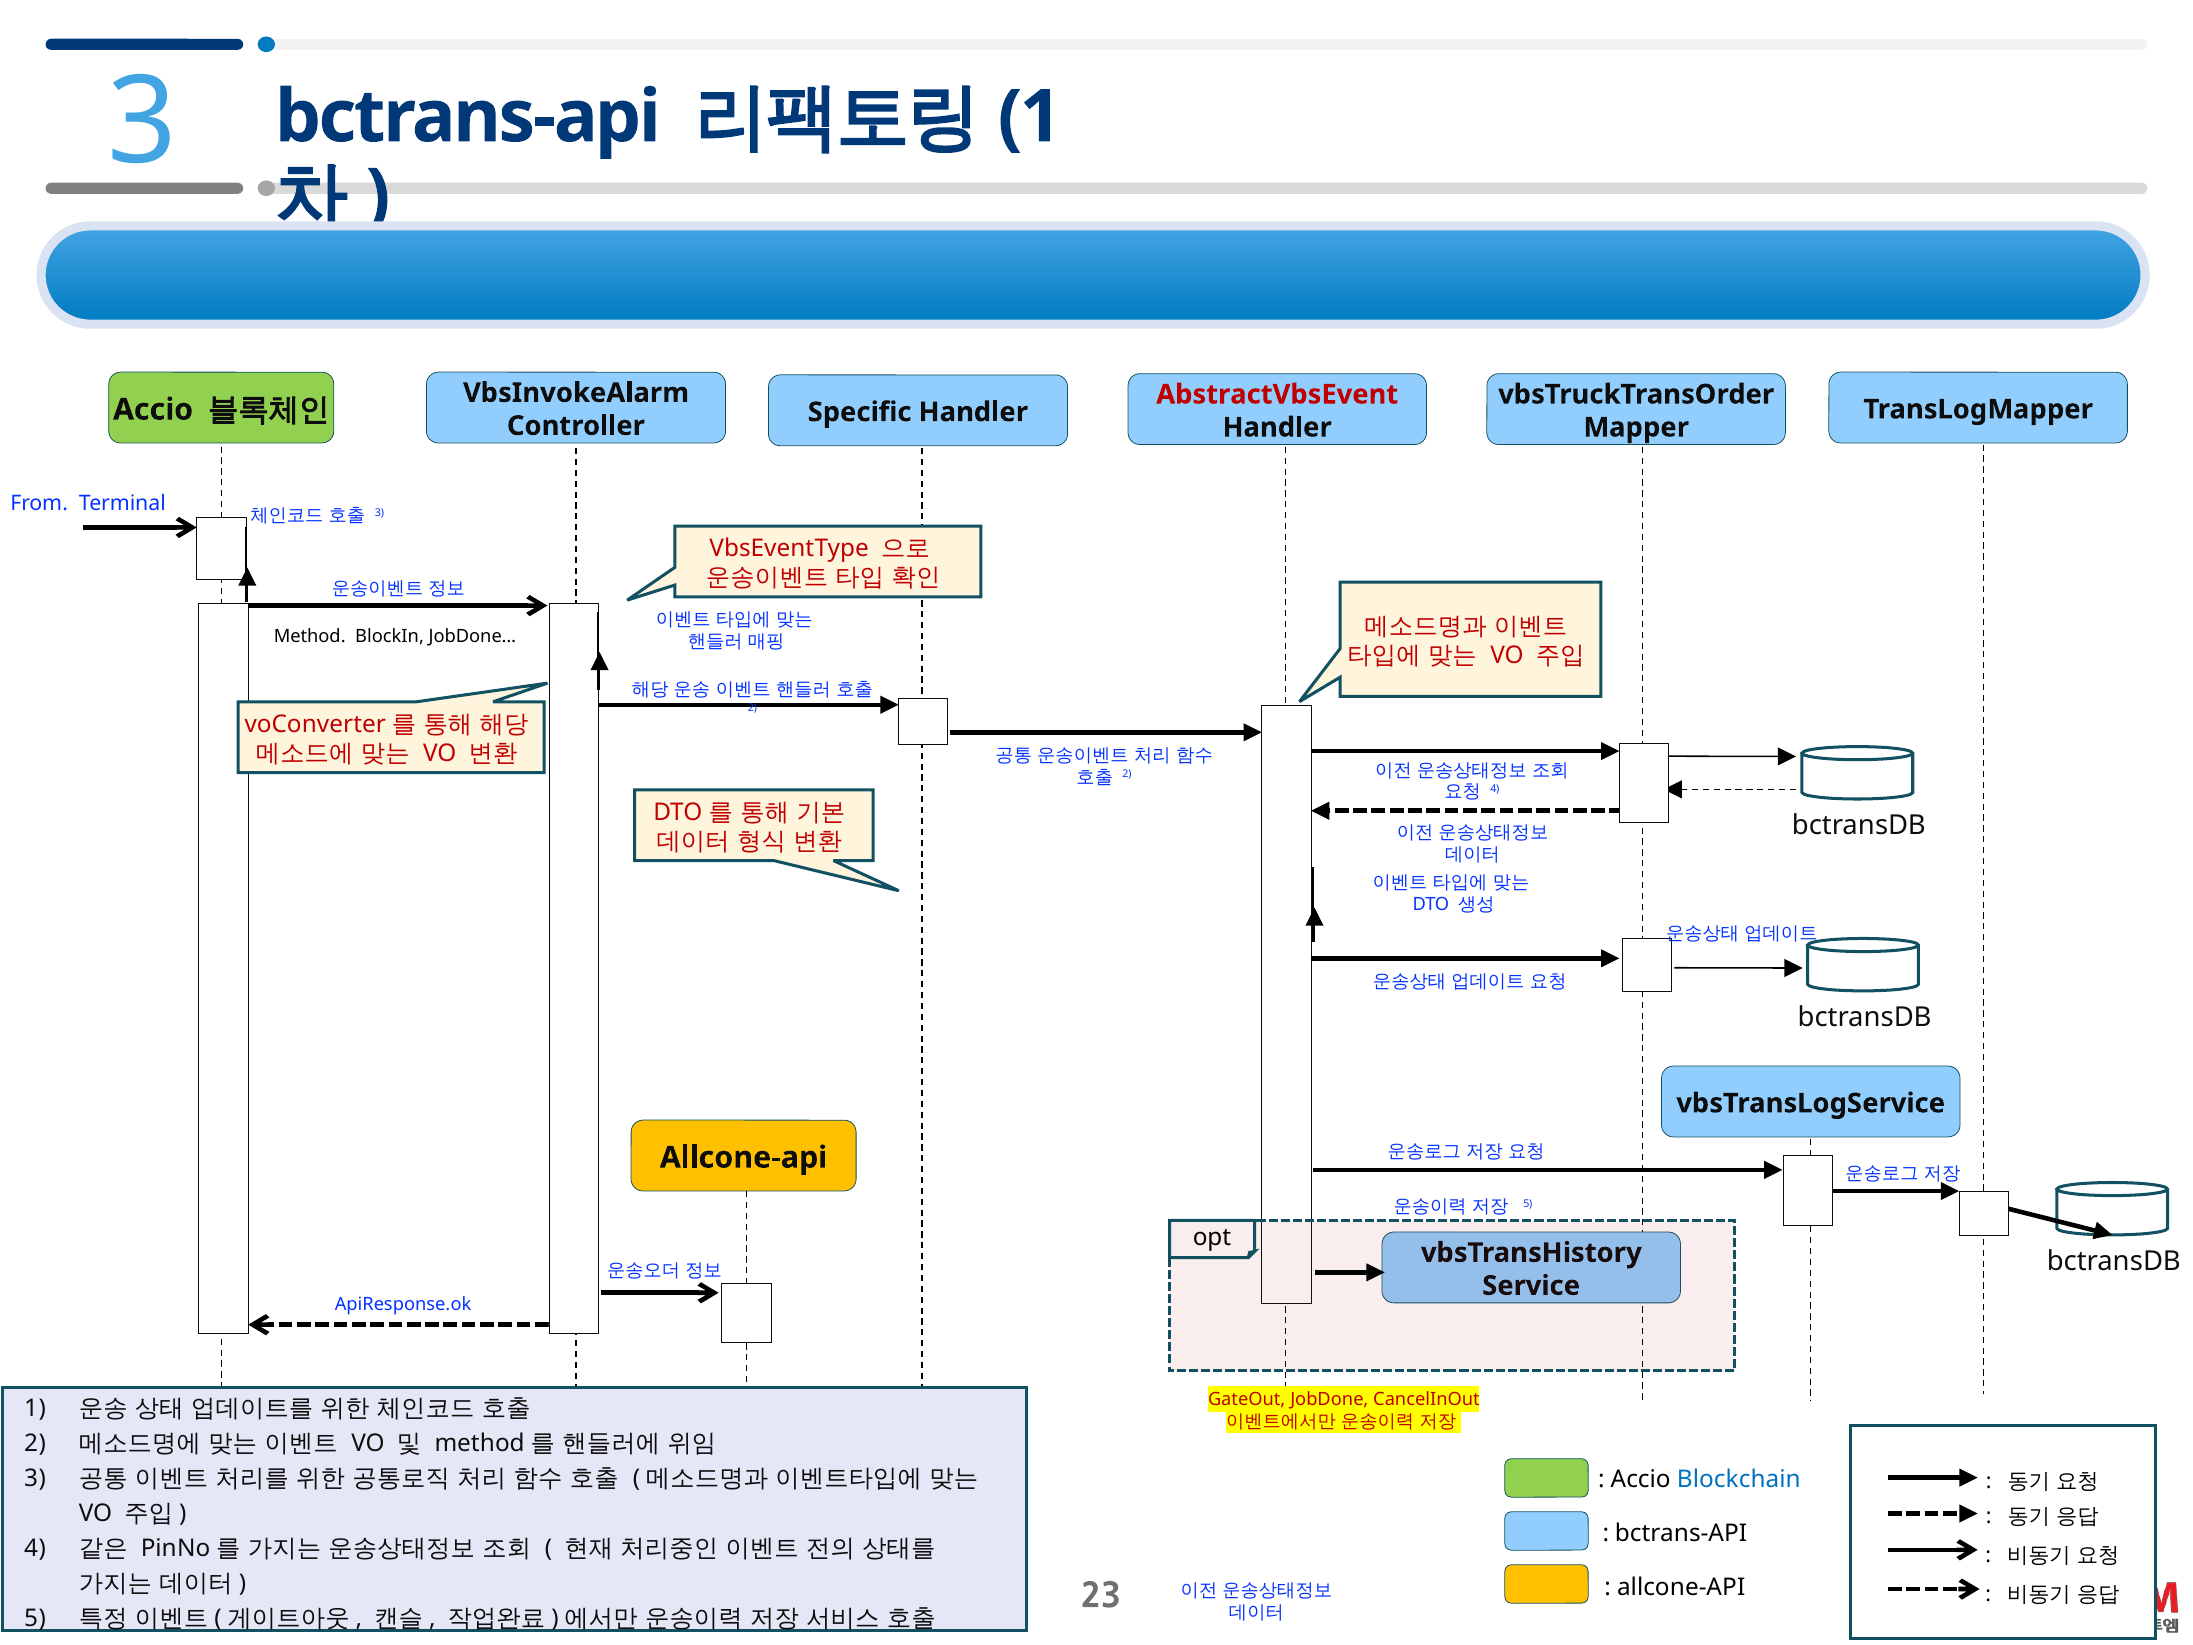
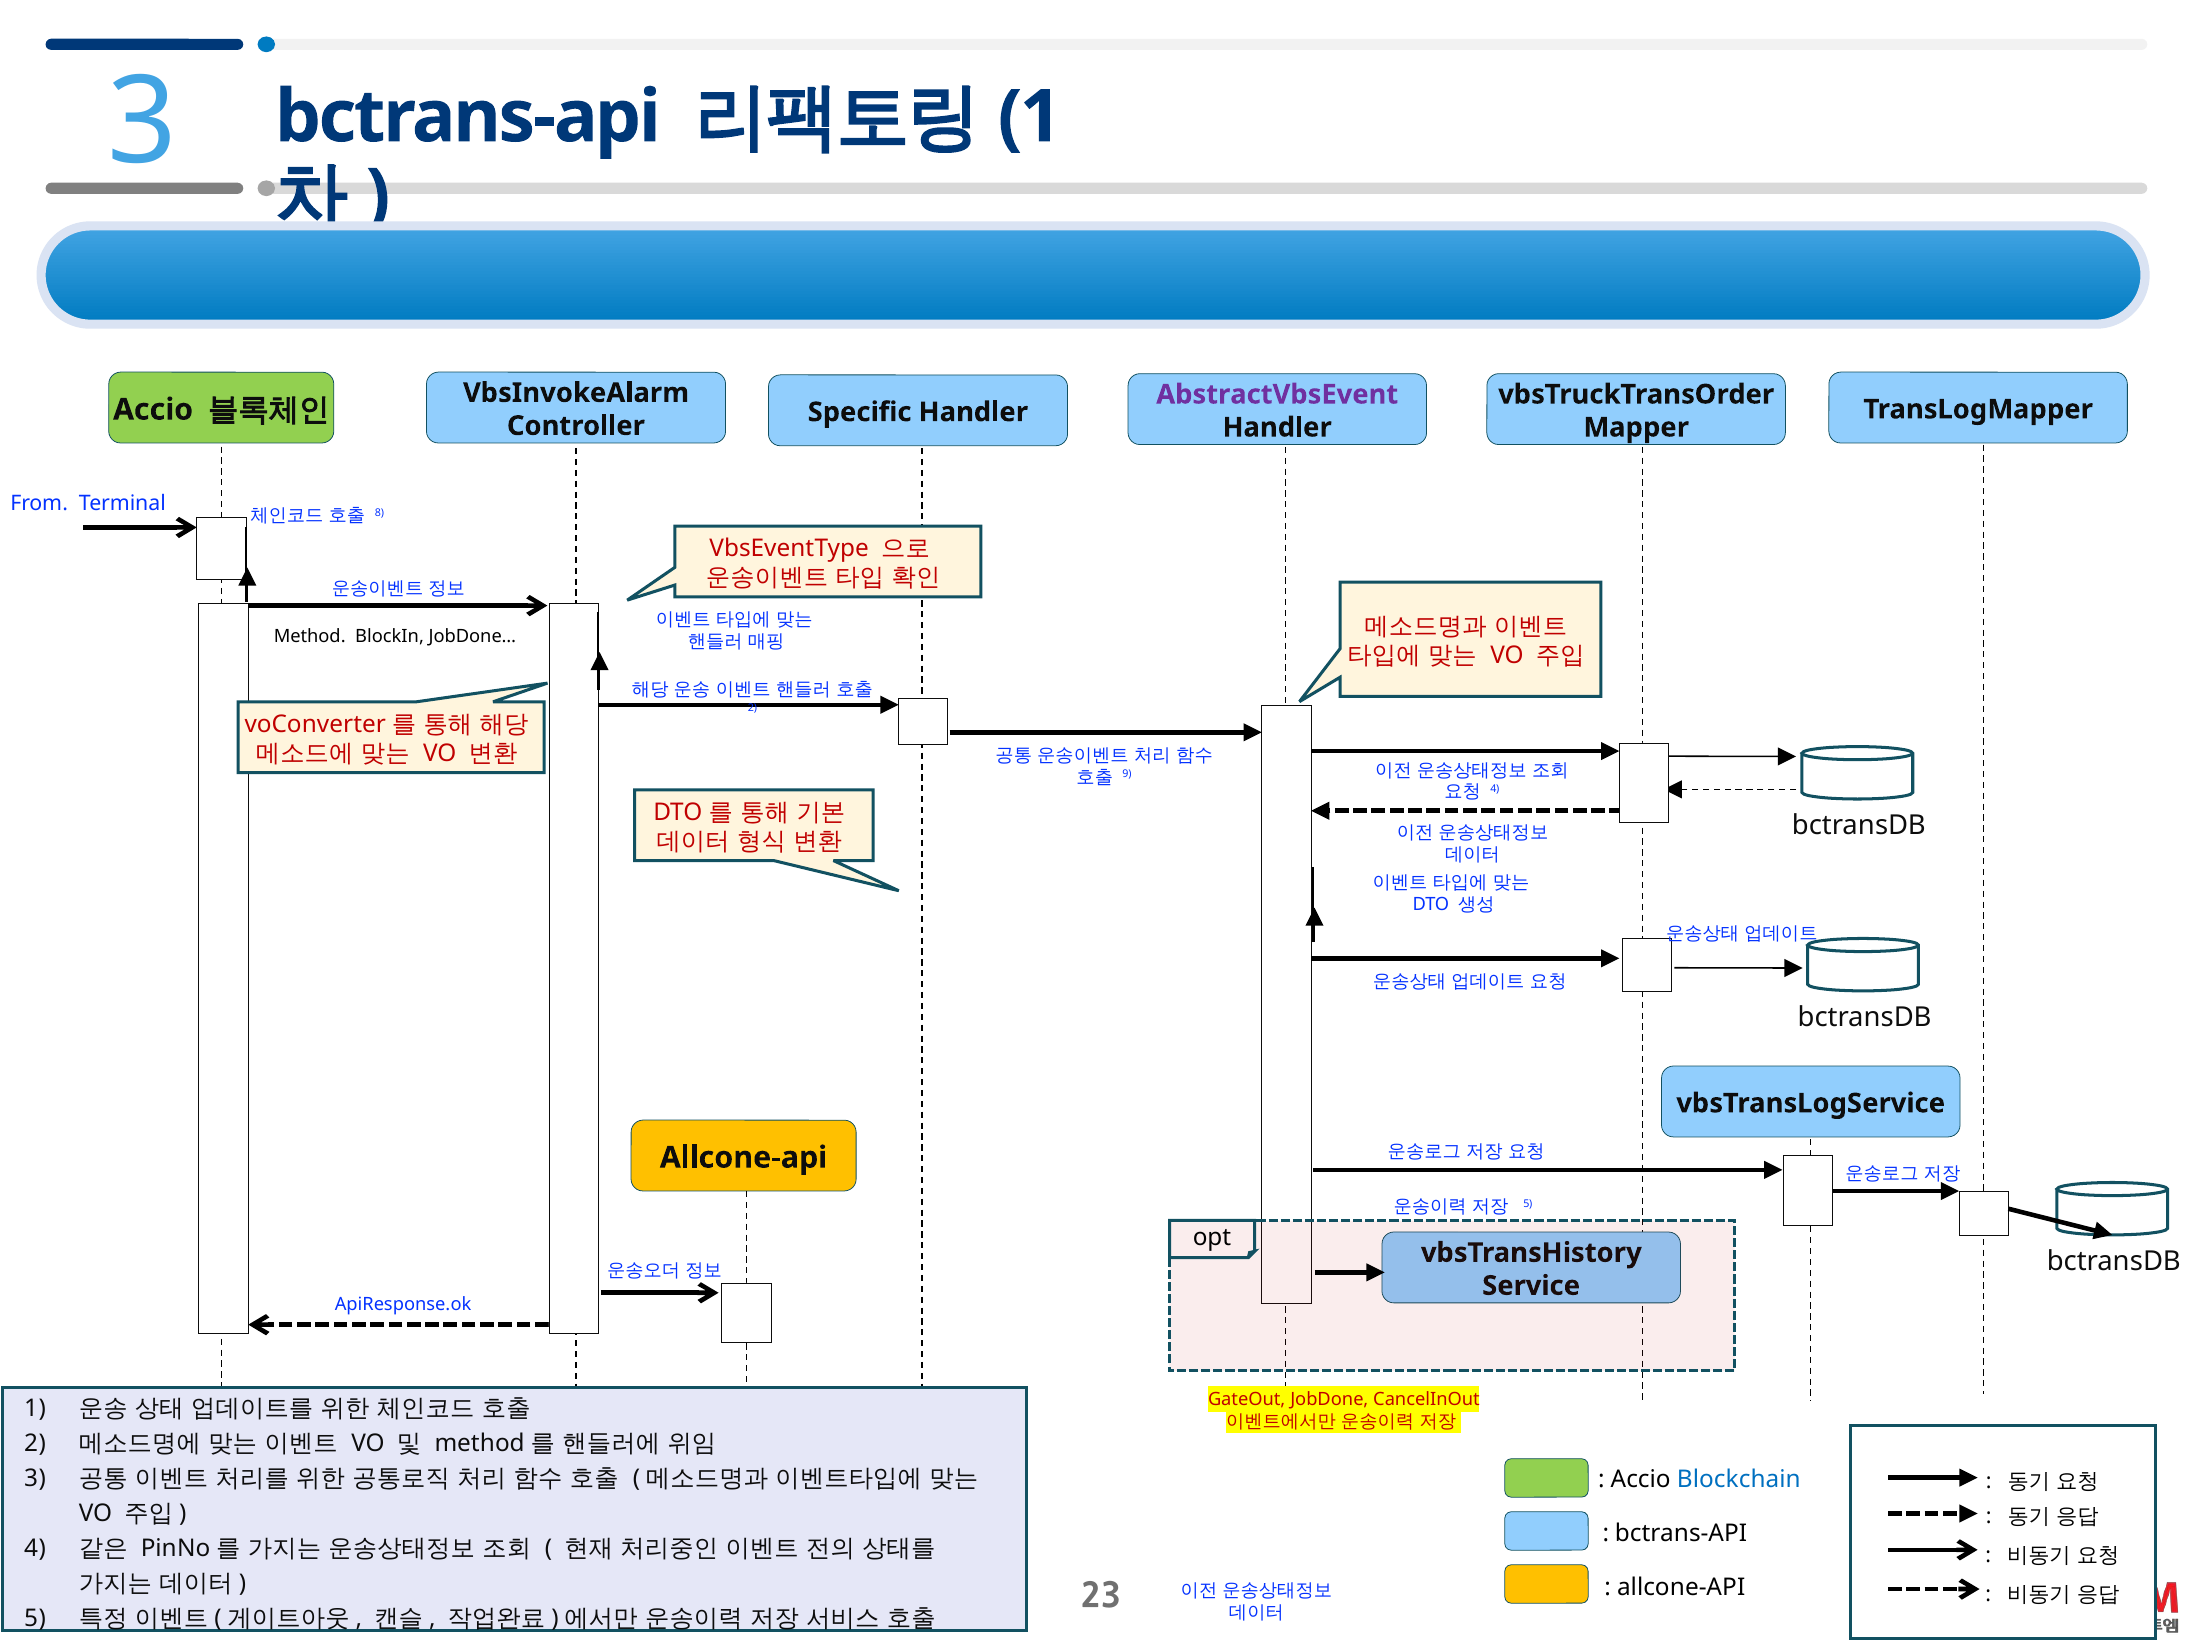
AbstractVbsEvent colour: red -> purple (1277, 394)
3: 3 -> 8 (379, 513)
2: 2 -> 9 (1127, 774)
